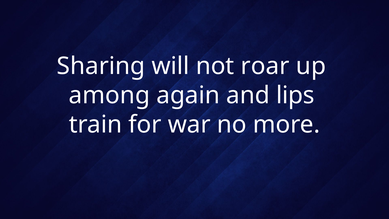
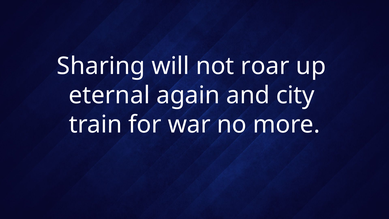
among: among -> eternal (109, 95)
lips: lips -> city (295, 95)
